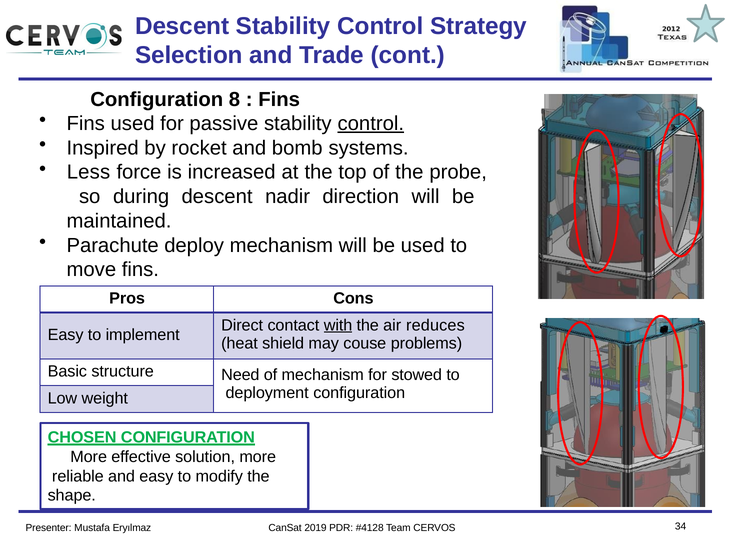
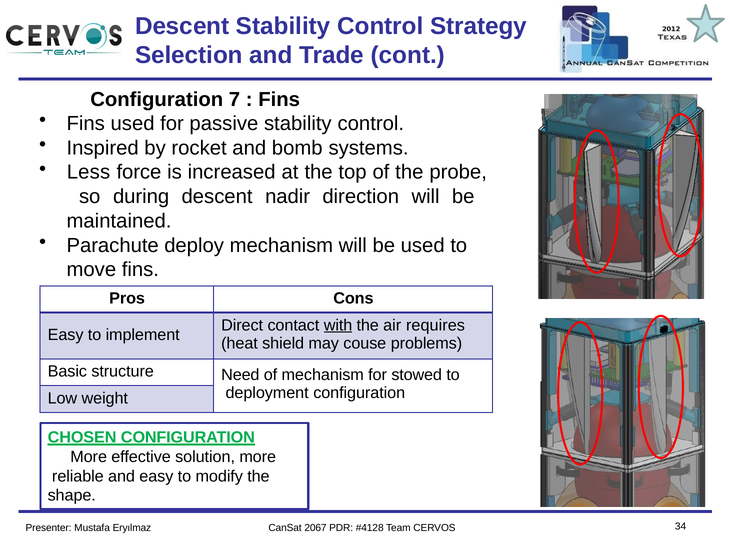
8: 8 -> 7 (234, 99)
control underline: present -> none (371, 123)
reduces: reduces -> requires (435, 325)
2019: 2019 -> 2067 (316, 527)
